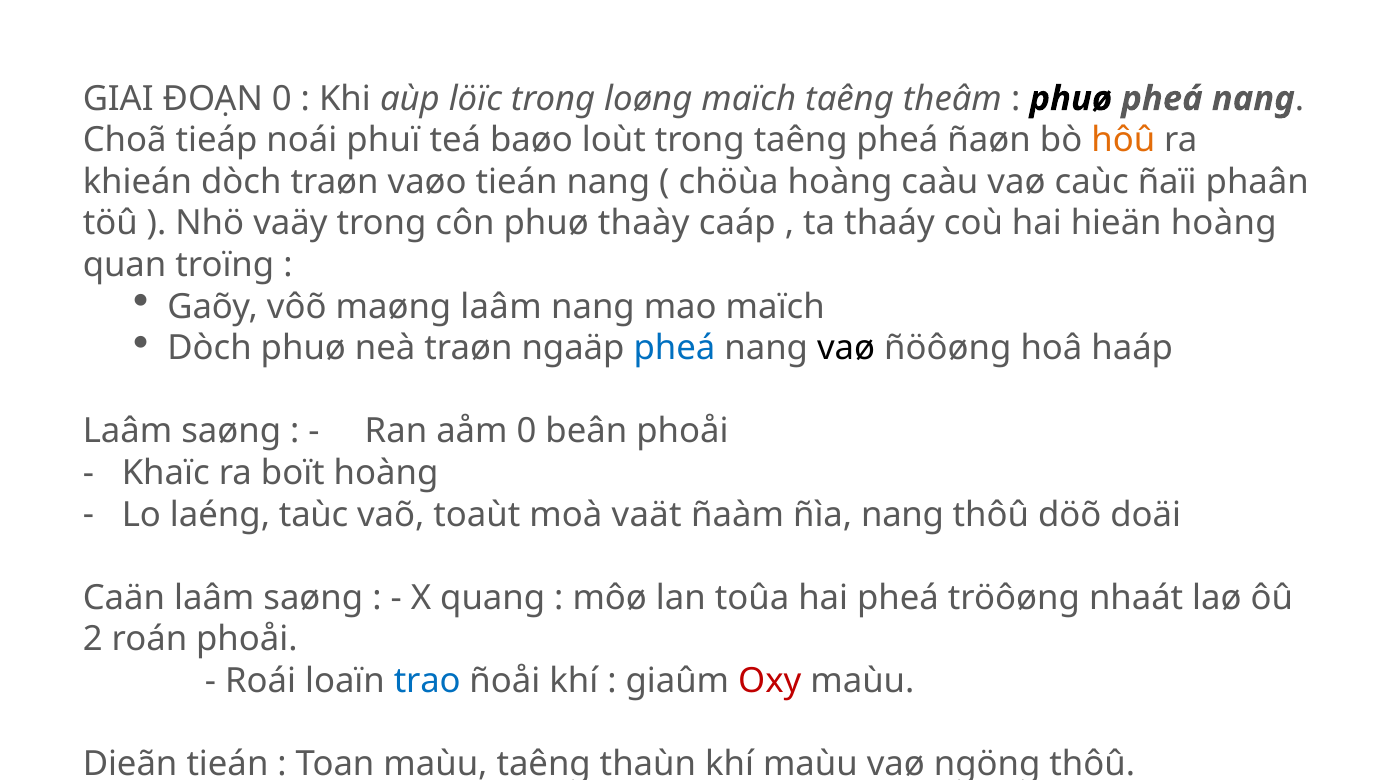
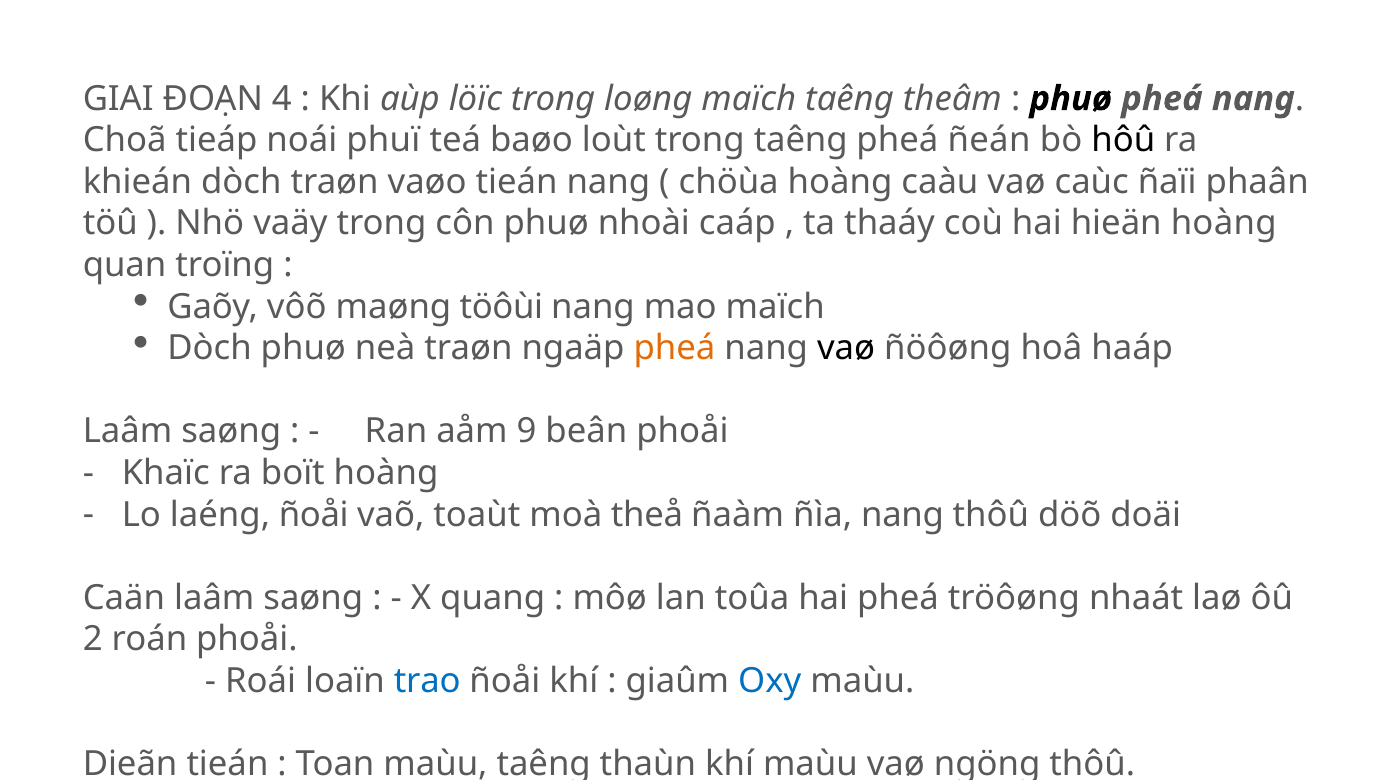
ĐOẠN 0: 0 -> 4 (282, 99)
ñaøn: ñaøn -> ñeán (989, 140)
hôû colour: orange -> black (1123, 140)
thaày: thaày -> nhoài (644, 224)
maøng laâm: laâm -> töôùi (501, 307)
pheá colour: blue -> orange (674, 349)
aåm 0: 0 -> 9 (527, 432)
laéng taùc: taùc -> ñoåi (314, 515)
vaät: vaät -> theå (647, 515)
Oxy colour: red -> blue (770, 682)
